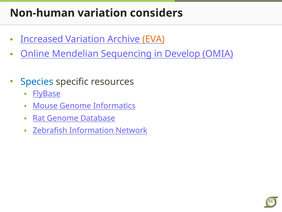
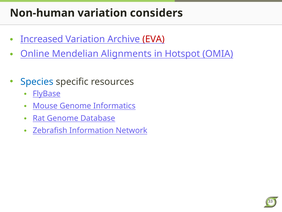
EVA colour: orange -> red (153, 39)
Sequencing: Sequencing -> Alignments (126, 54)
Develop: Develop -> Hotspot (182, 54)
